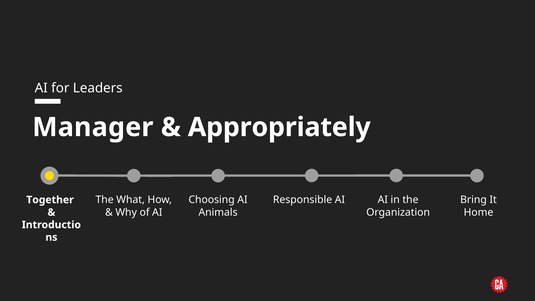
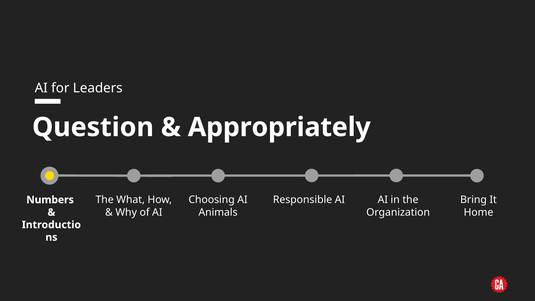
Manager: Manager -> Question (93, 127)
Together: Together -> Numbers (50, 200)
